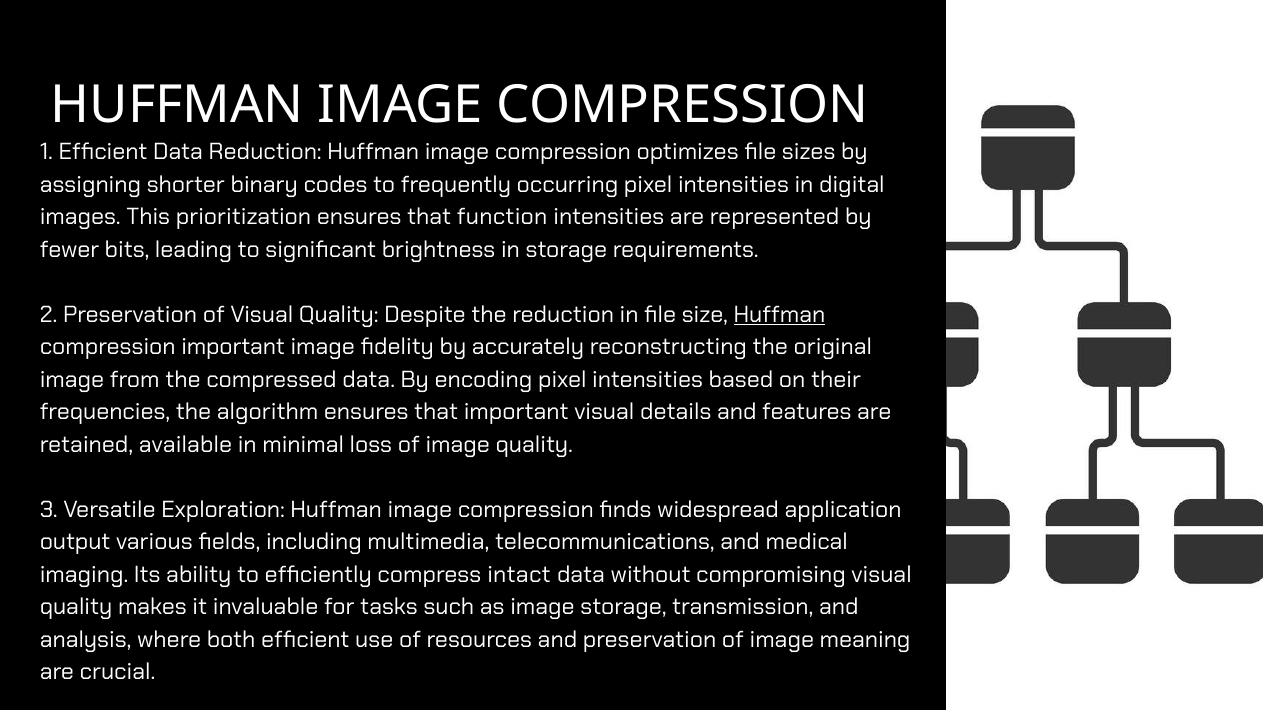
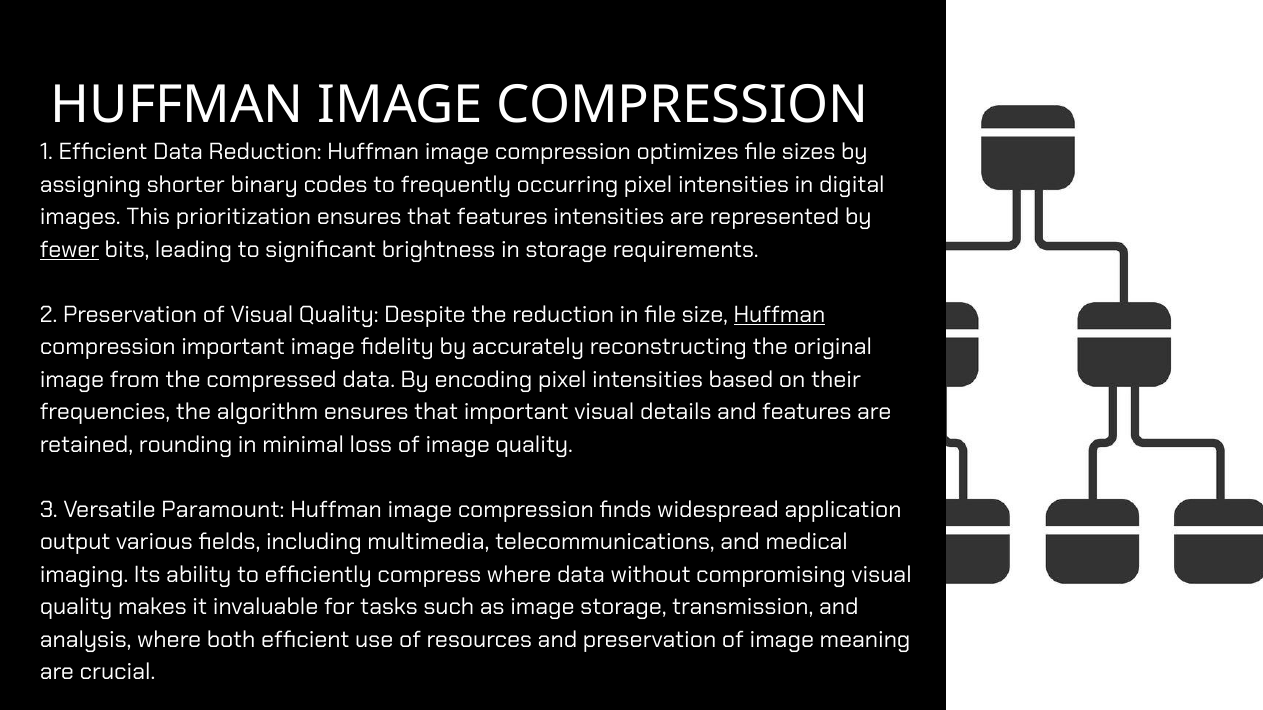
that function: function -> features (502, 217)
fewer underline: none -> present (70, 250)
available: available -> rounding (186, 445)
Exploration: Exploration -> Paramount (223, 510)
compress intact: intact -> where (519, 575)
